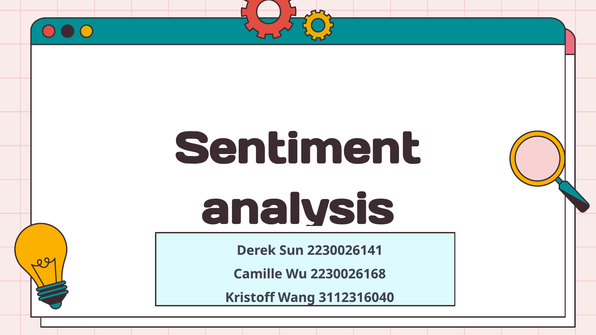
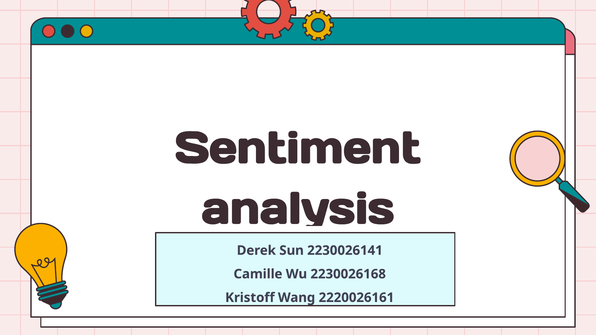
3112316040: 3112316040 -> 2220026161 (356, 298)
